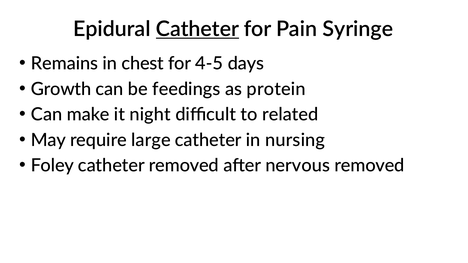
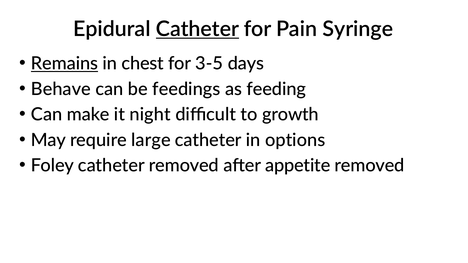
Remains underline: none -> present (64, 64)
4-5: 4-5 -> 3-5 (209, 64)
Growth: Growth -> Behave (61, 89)
protein: protein -> feeding (276, 89)
related: related -> growth (290, 115)
nursing: nursing -> options (295, 140)
nervous: nervous -> appetite (298, 166)
